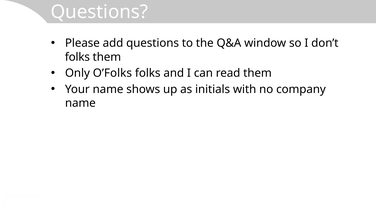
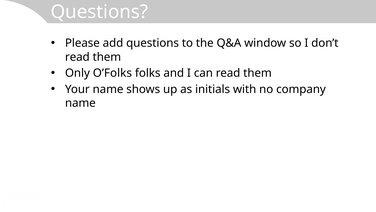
folks: folks -> read (77, 57)
